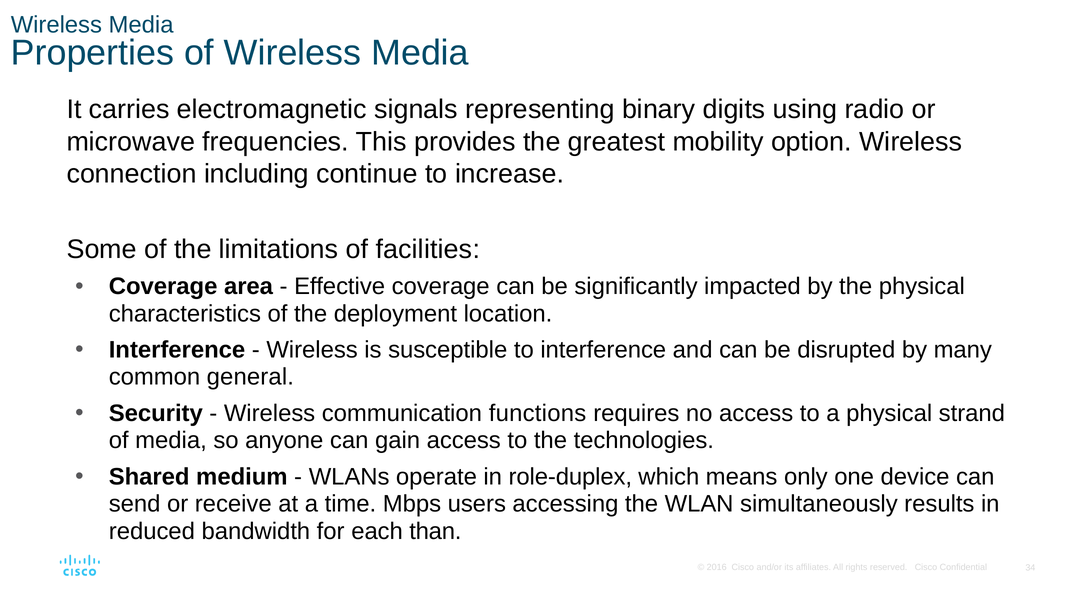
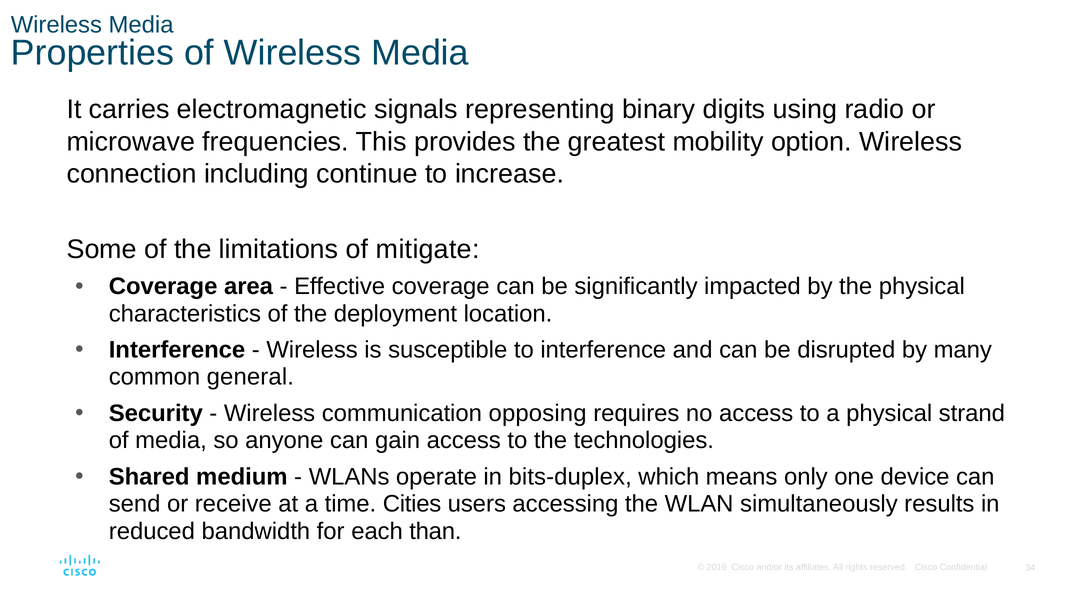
facilities: facilities -> mitigate (428, 249)
functions: functions -> opposing (538, 413)
role-duplex: role-duplex -> bits-duplex (570, 477)
Mbps: Mbps -> Cities (412, 504)
